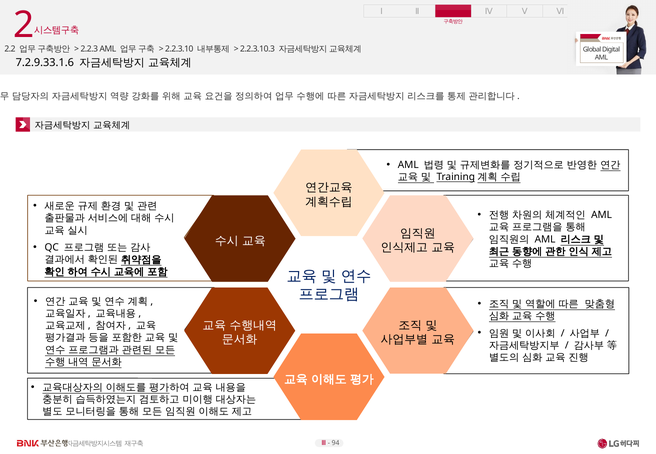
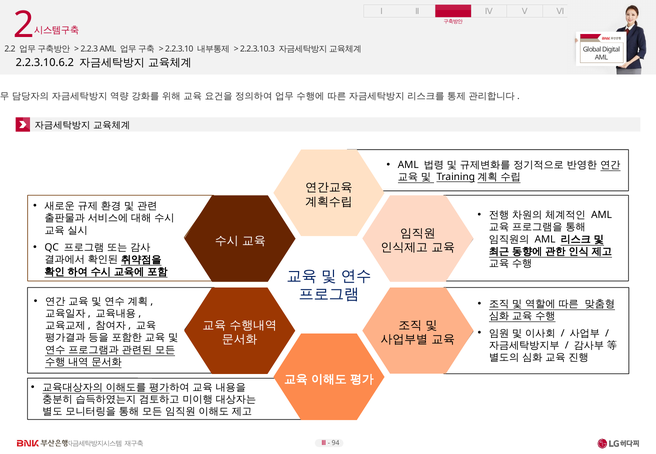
7.2.9.33.1.6: 7.2.9.33.1.6 -> 2.2.3.10.6.2 (45, 63)
